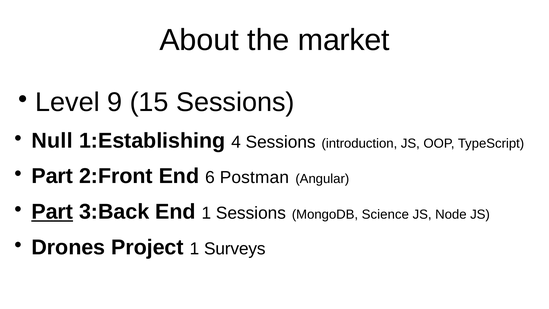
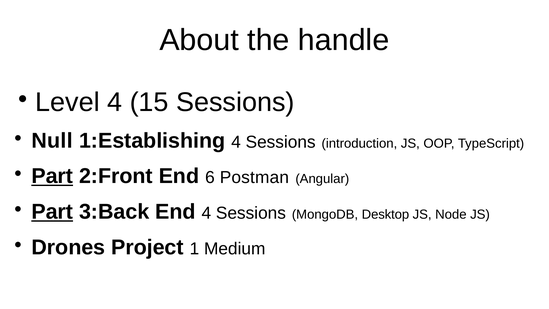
market: market -> handle (344, 40)
Level 9: 9 -> 4 (115, 102)
Part underline: none -> present (52, 176)
End 1: 1 -> 4 (206, 213)
Science: Science -> Desktop (385, 214)
Surveys: Surveys -> Medium (235, 249)
